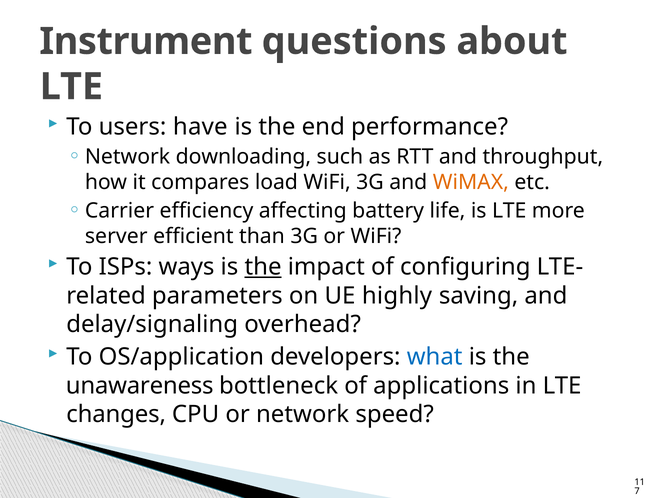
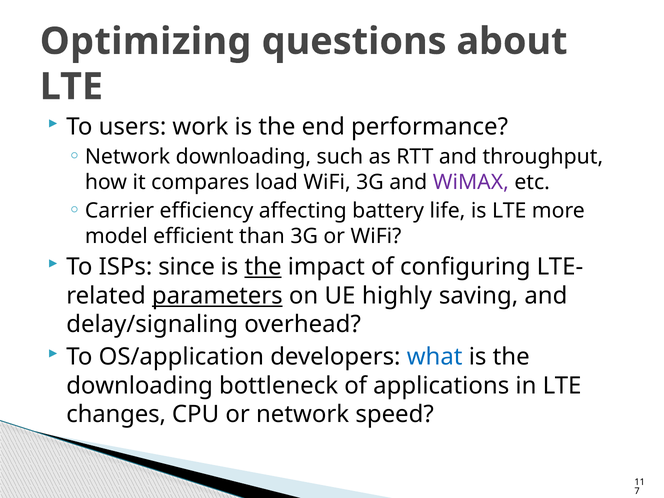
Instrument: Instrument -> Optimizing (146, 41)
have: have -> work (200, 127)
WiMAX colour: orange -> purple (471, 182)
server: server -> model (116, 236)
ways: ways -> since (187, 267)
parameters underline: none -> present (217, 296)
unawareness: unawareness -> downloading (140, 386)
